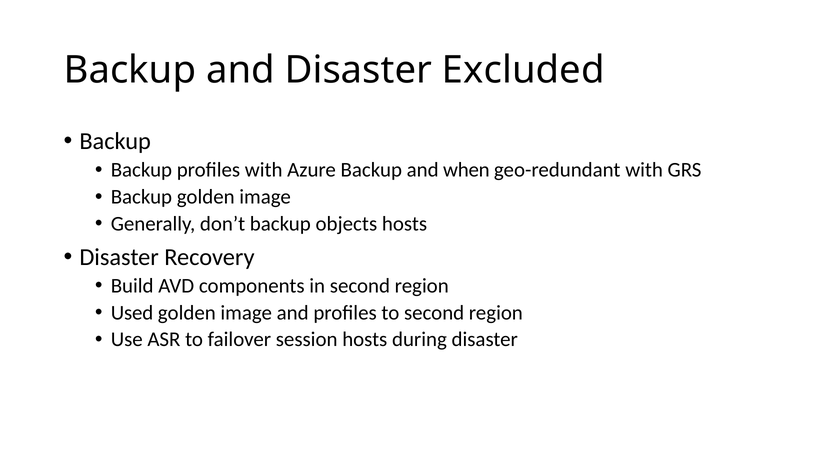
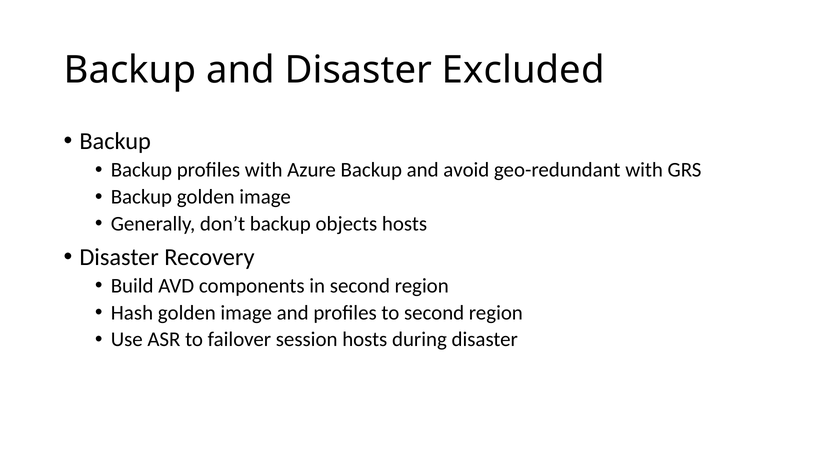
when: when -> avoid (466, 170)
Used: Used -> Hash (132, 313)
